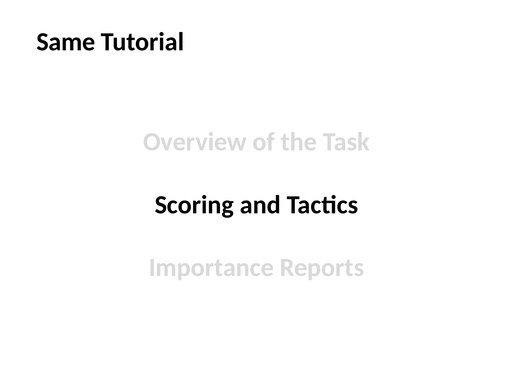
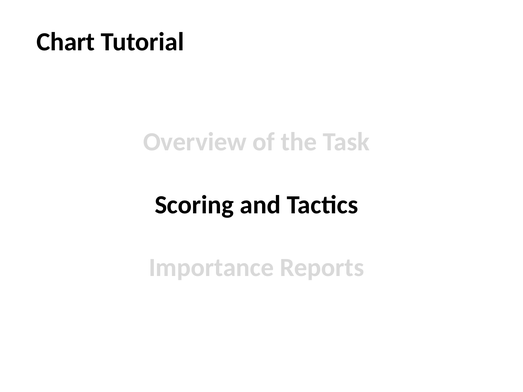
Same: Same -> Chart (66, 42)
